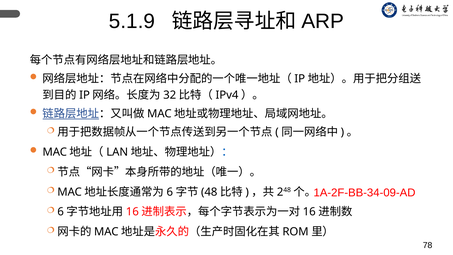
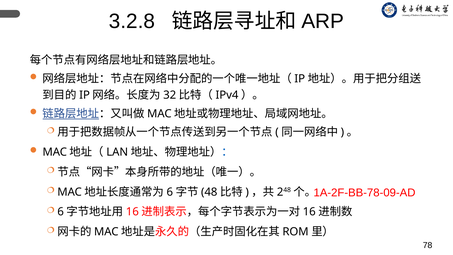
5.1.9: 5.1.9 -> 3.2.8 (132, 21)
1A-2F-BB-34-09-AD: 1A-2F-BB-34-09-AD -> 1A-2F-BB-78-09-AD (365, 192)
